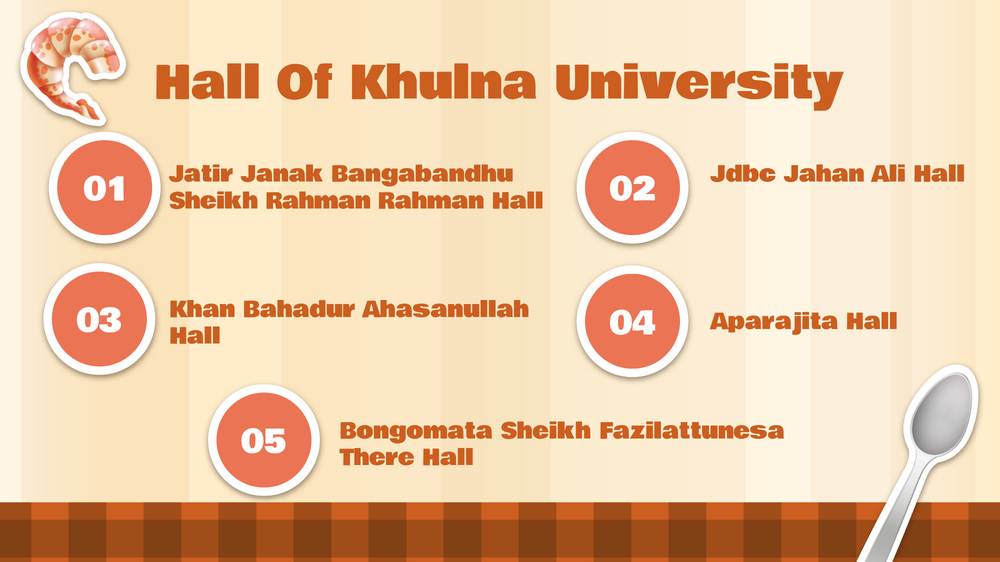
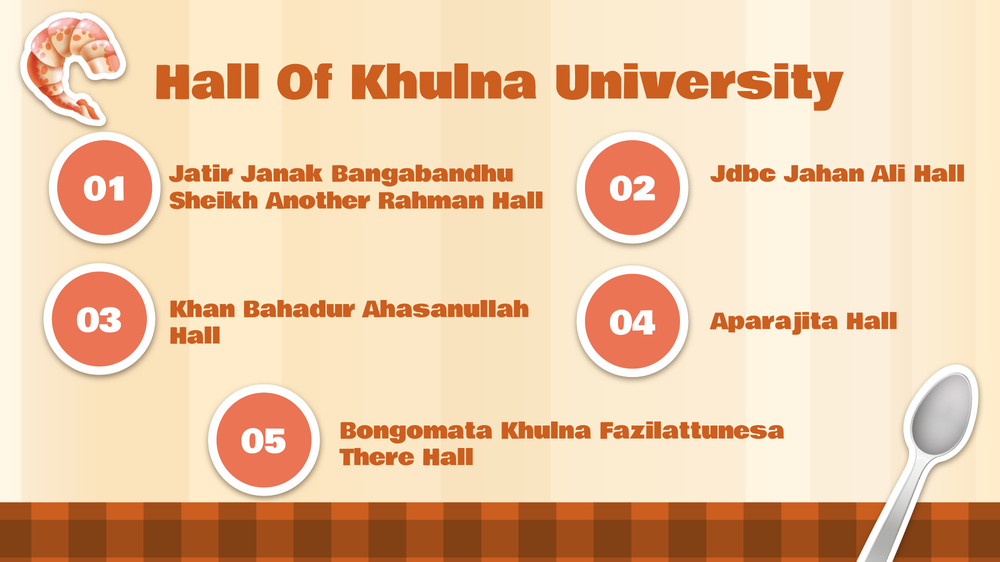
Sheikh Rahman: Rahman -> Another (318, 201)
Bongomata Sheikh: Sheikh -> Khulna (546, 432)
